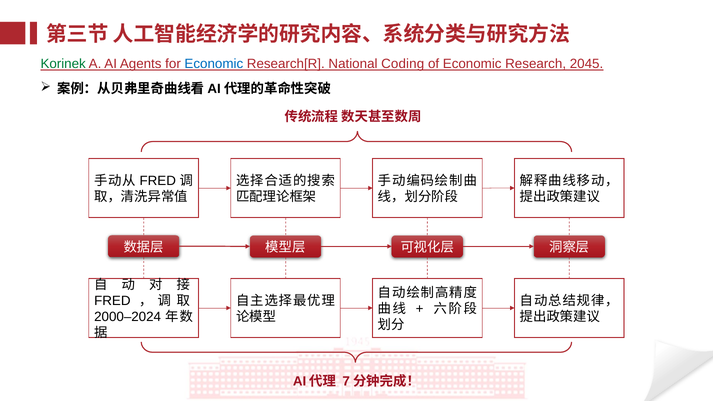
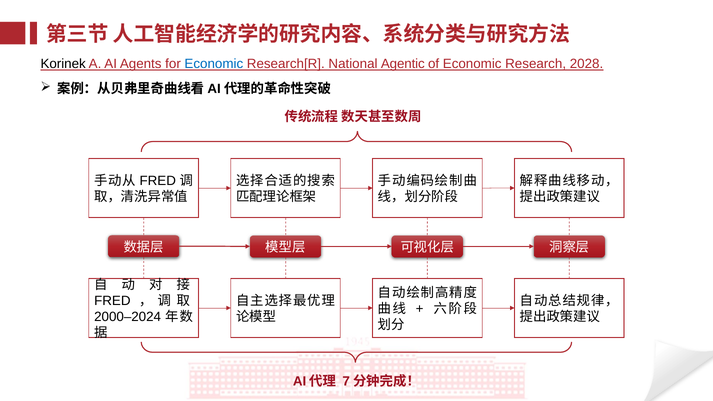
Korinek colour: green -> black (63, 64)
Coding: Coding -> Agentic (403, 64)
2045: 2045 -> 2028 (587, 64)
